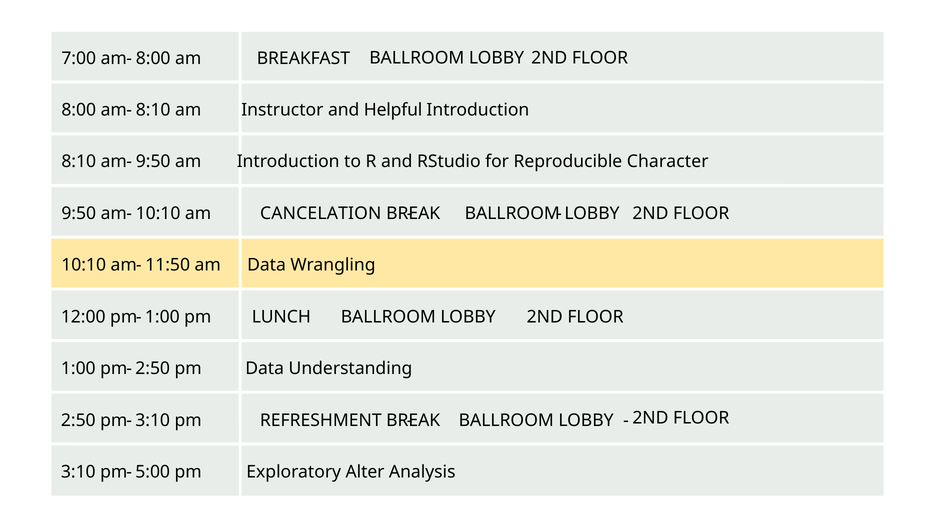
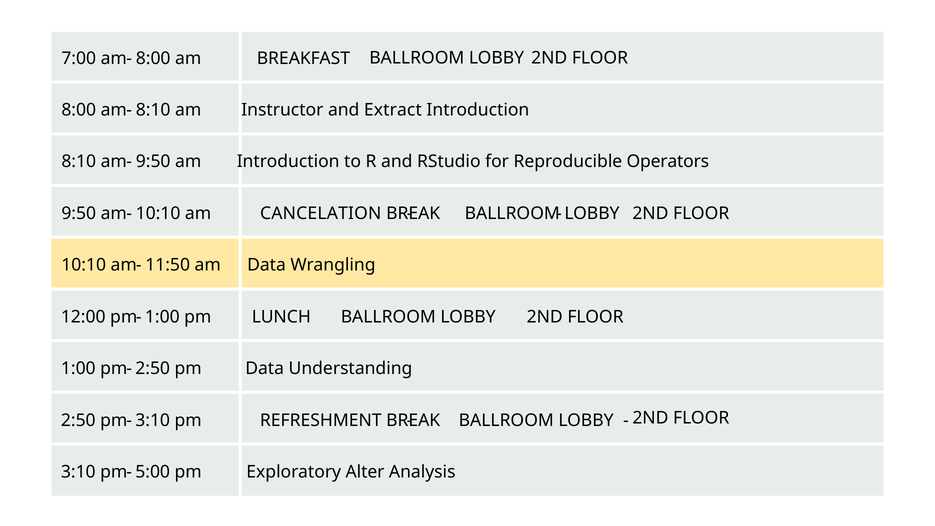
Helpful: Helpful -> Extract (393, 110)
Character: Character -> Operators (668, 162)
